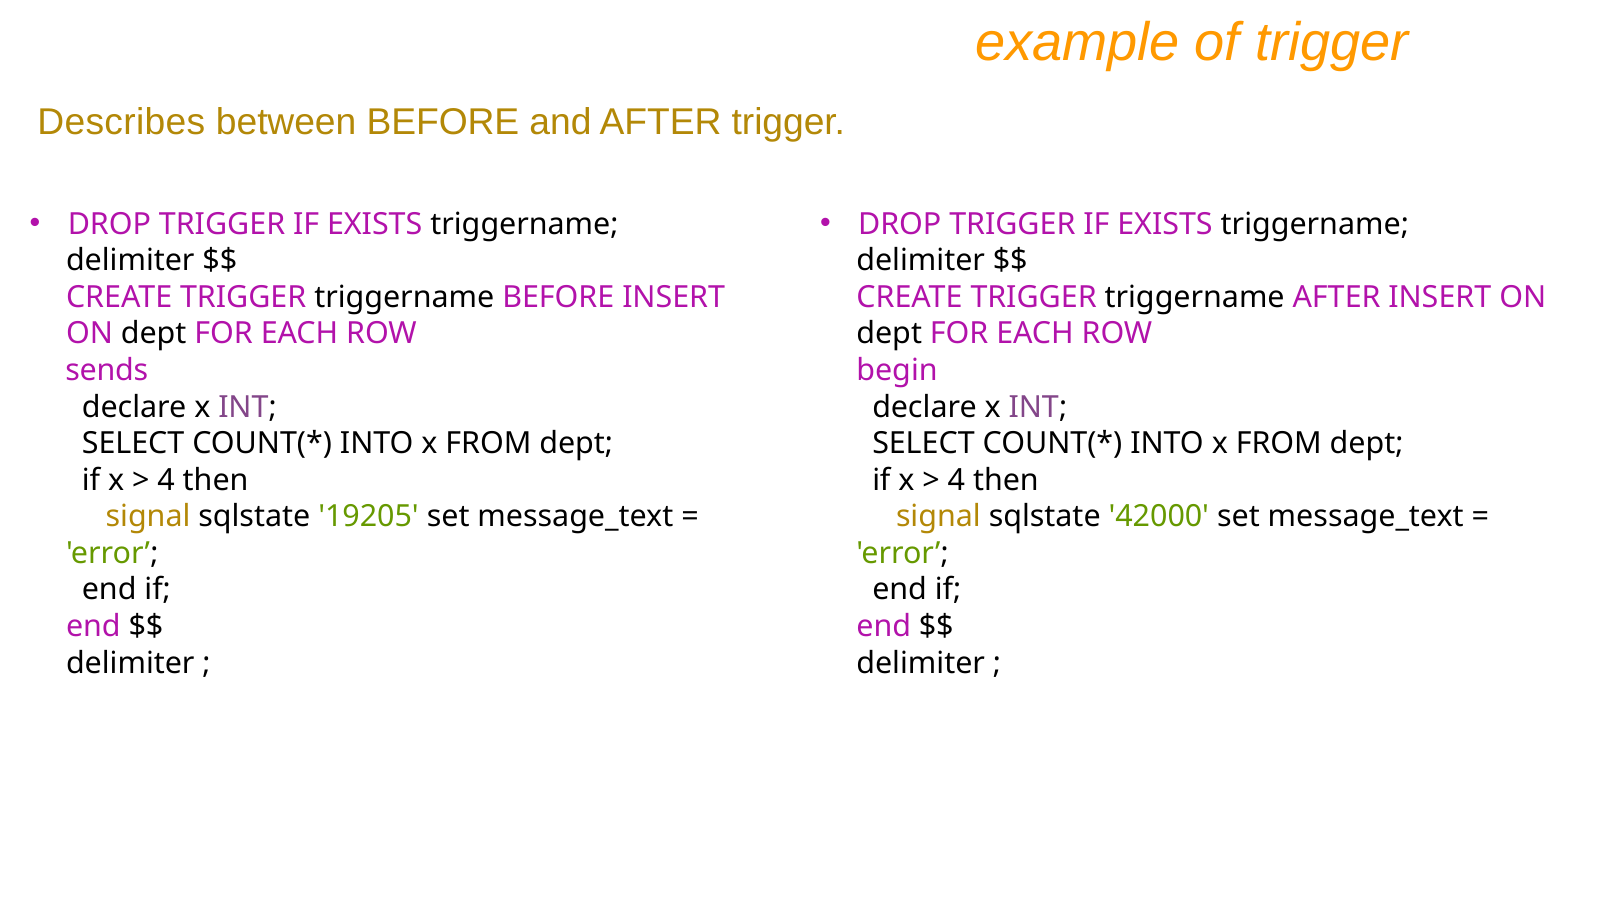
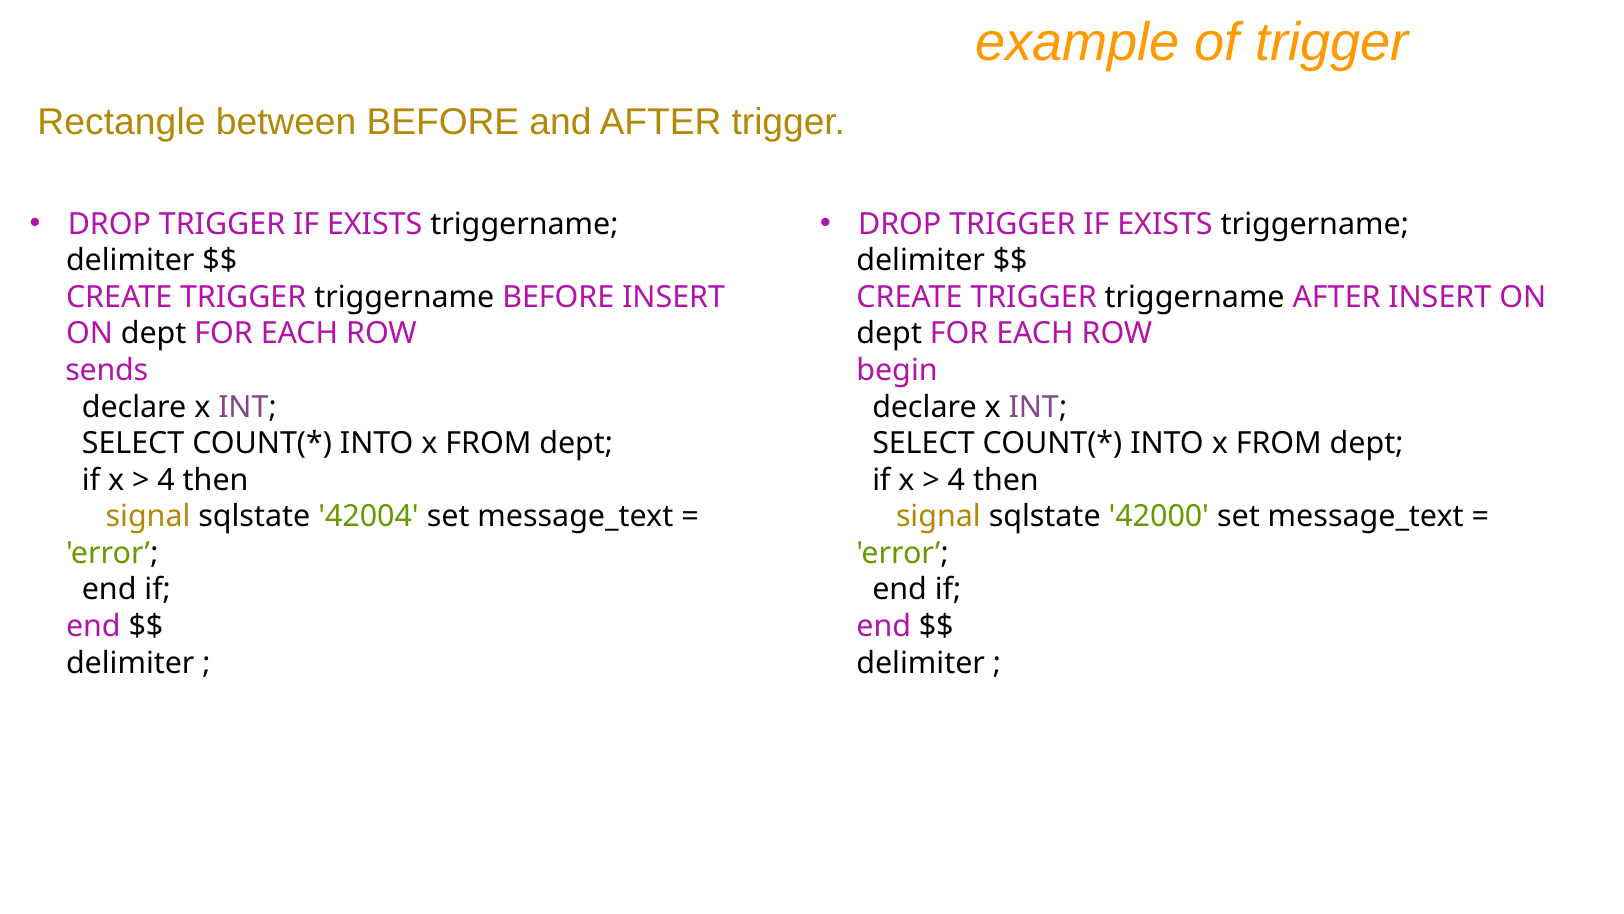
Describes: Describes -> Rectangle (121, 122)
19205: 19205 -> 42004 (369, 516)
